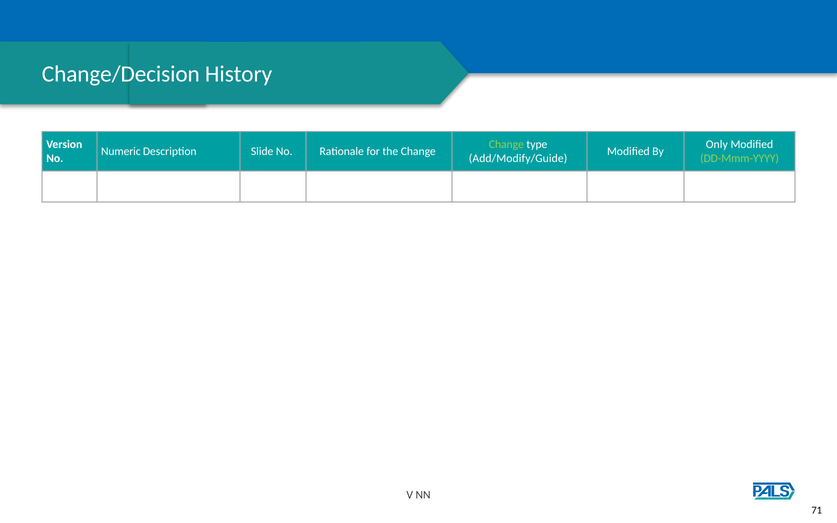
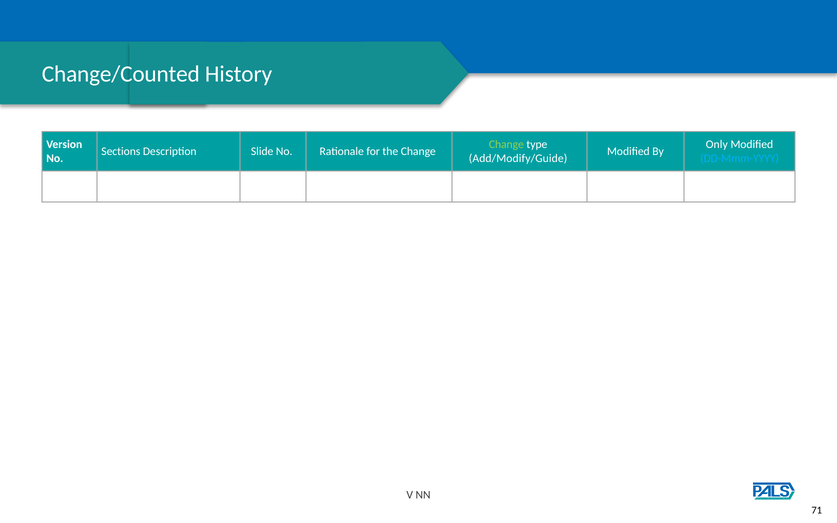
Change/Decision: Change/Decision -> Change/Counted (121, 74)
Numeric: Numeric -> Sections (121, 152)
DD-Mmm-YYYY colour: light green -> light blue (740, 159)
